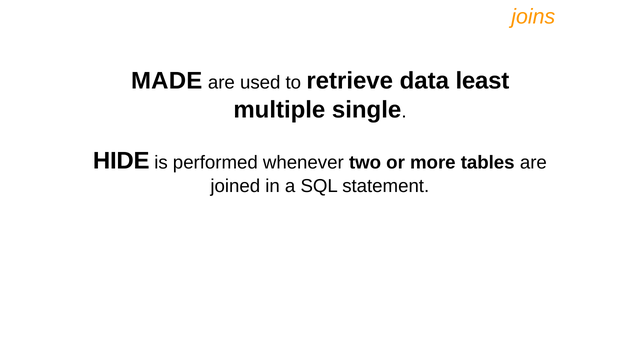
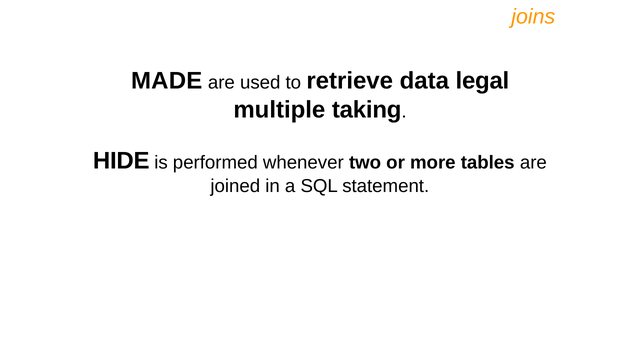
least: least -> legal (482, 81)
single: single -> taking (367, 110)
